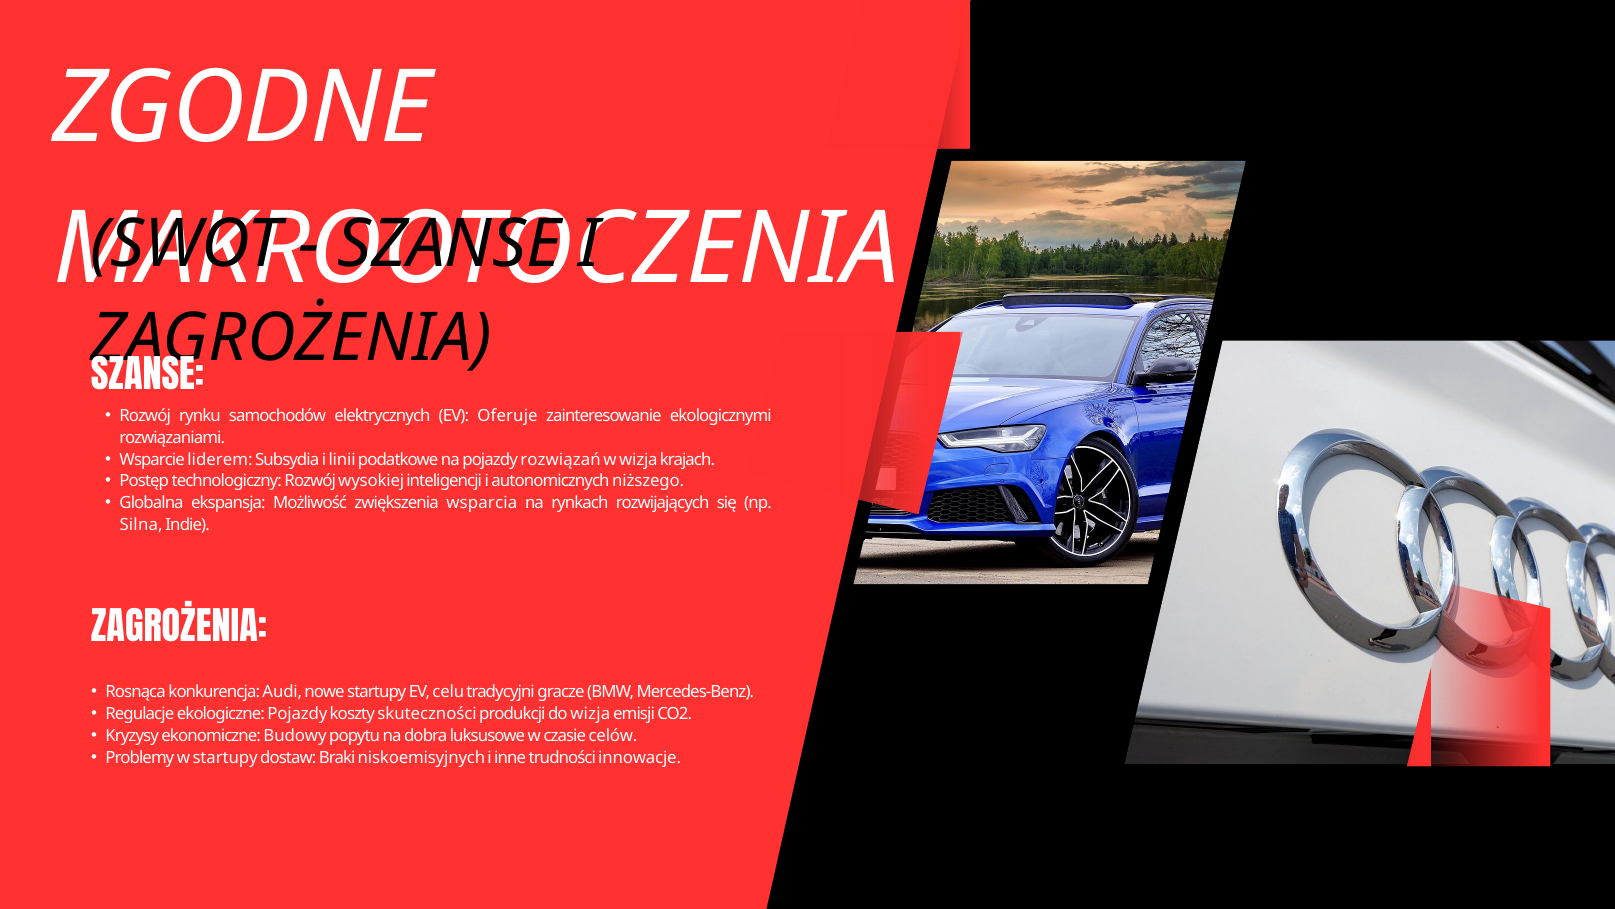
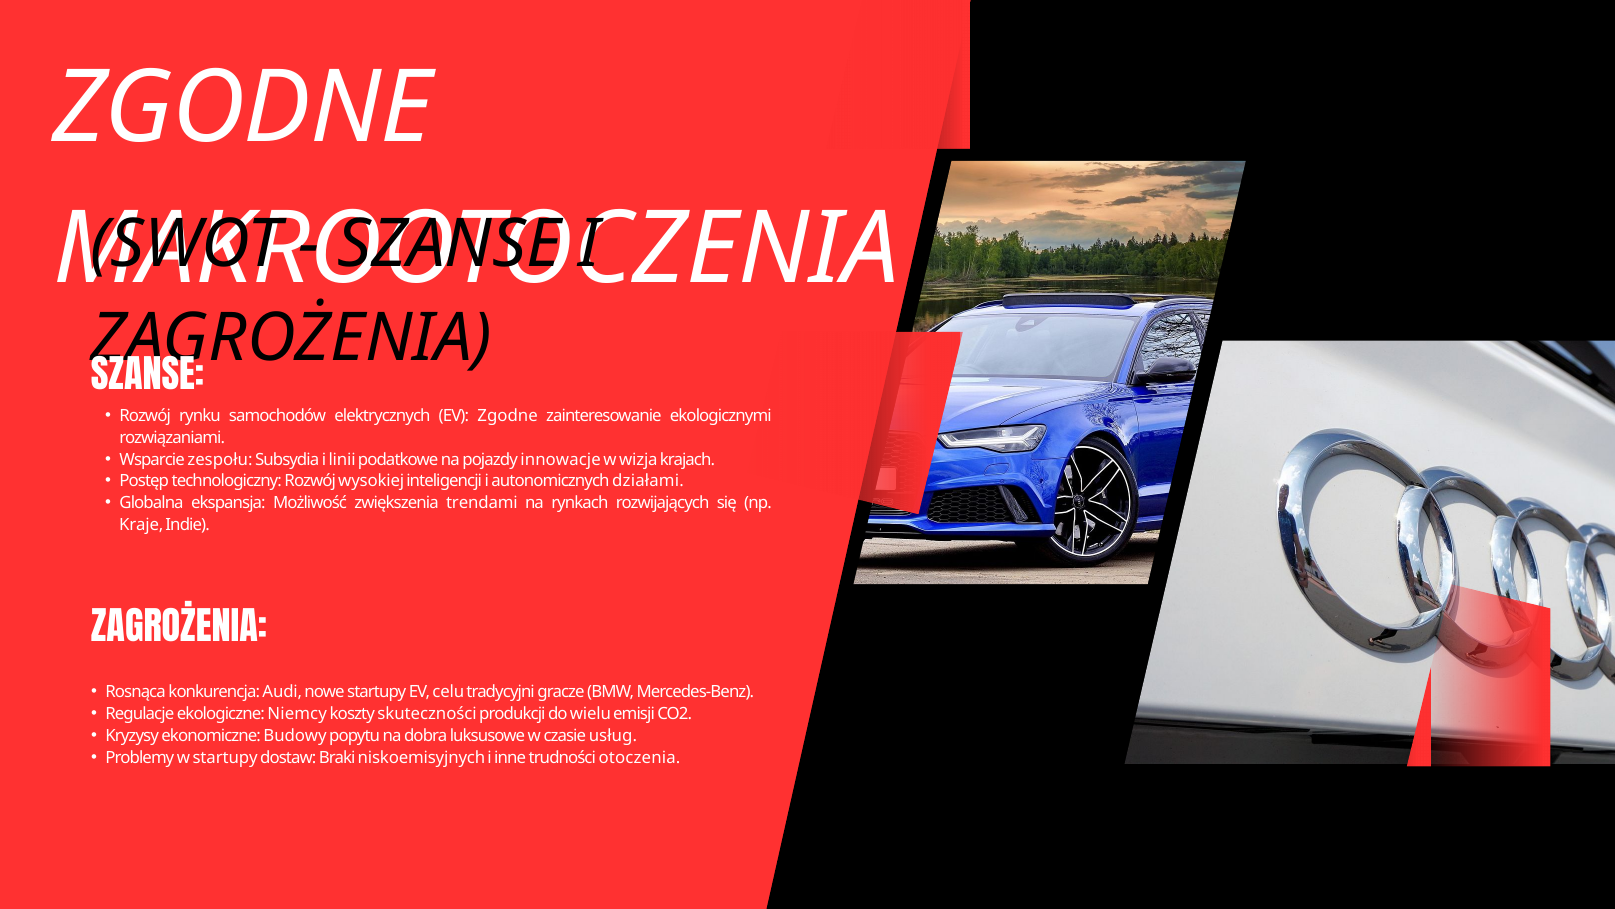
EV Oferuje: Oferuje -> Zgodne (508, 416)
liderem: liderem -> zespołu (220, 459)
rozwiązań: rozwiązań -> innowacje (561, 459)
niższego: niższego -> działami (648, 481)
wsparcia: wsparcia -> trendami (482, 503)
Silna: Silna -> Kraje (141, 524)
ekologiczne Pojazdy: Pojazdy -> Niemcy (297, 714)
do wizja: wizja -> wielu (590, 714)
celów: celów -> usług (613, 735)
innowacje: innowacje -> otoczenia (639, 757)
